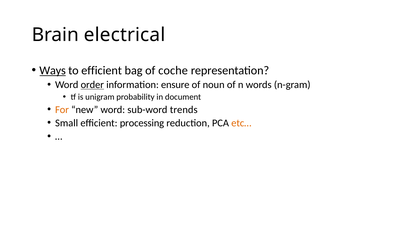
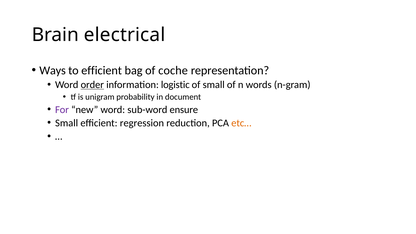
Ways underline: present -> none (53, 70)
ensure: ensure -> logistic (175, 85)
of noun: noun -> small (214, 85)
For colour: orange -> purple (62, 110)
trends: trends -> ensure (184, 110)
processing: processing -> regression (142, 123)
